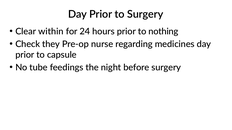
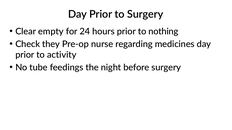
within: within -> empty (51, 32)
capsule: capsule -> activity (62, 55)
